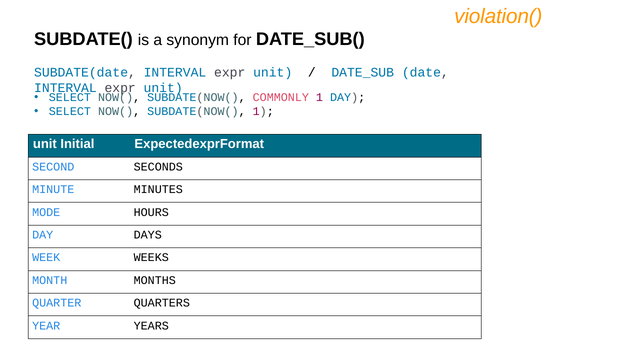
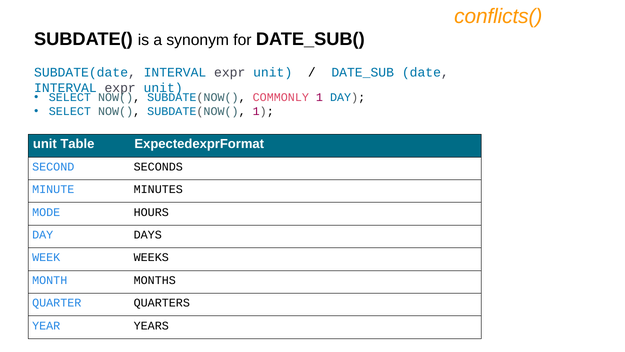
violation(: violation( -> conflicts( (498, 16)
Initial: Initial -> Table (77, 144)
